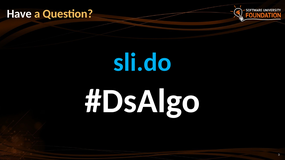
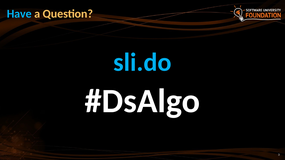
Have colour: white -> light blue (19, 14)
